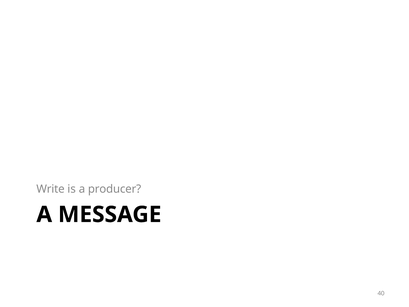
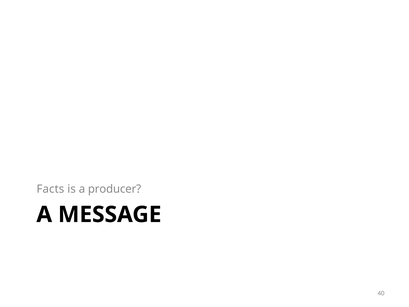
Write: Write -> Facts (50, 189)
